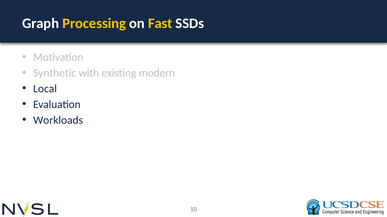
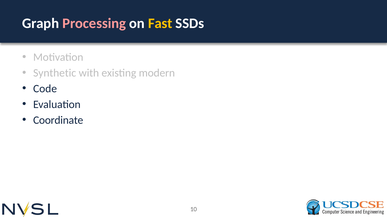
Processing colour: yellow -> pink (94, 23)
Local: Local -> Code (45, 89)
Workloads: Workloads -> Coordinate (58, 120)
